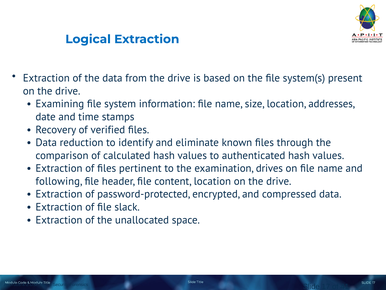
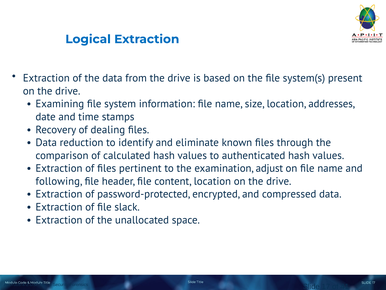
verified: verified -> dealing (108, 129)
drives: drives -> adjust (269, 168)
